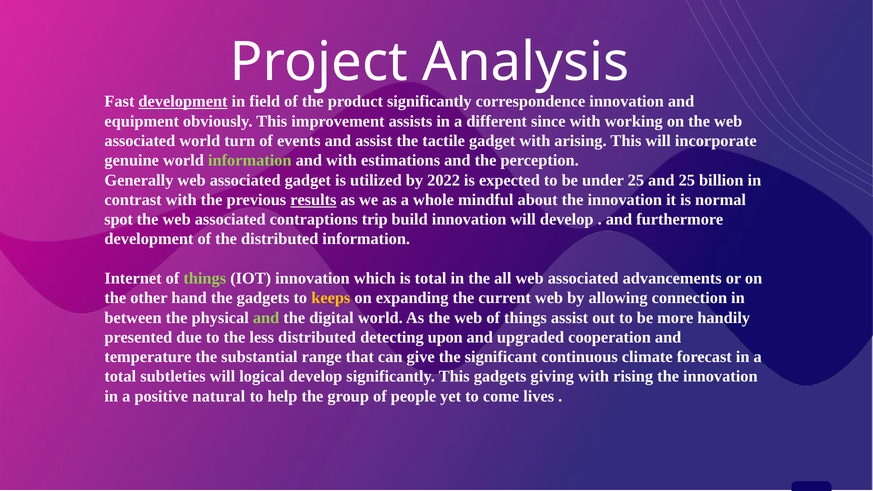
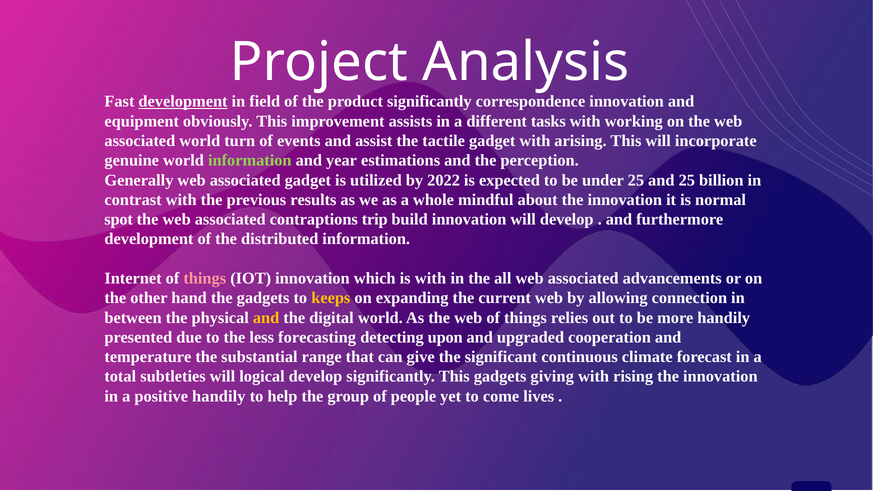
since: since -> tasks (548, 121)
and with: with -> year (342, 161)
results underline: present -> none (313, 200)
things colour: light green -> pink (205, 278)
is total: total -> with (430, 278)
and colour: light green -> yellow (266, 318)
things assist: assist -> relies (570, 318)
less distributed: distributed -> forecasting (317, 337)
positive natural: natural -> handily (219, 396)
